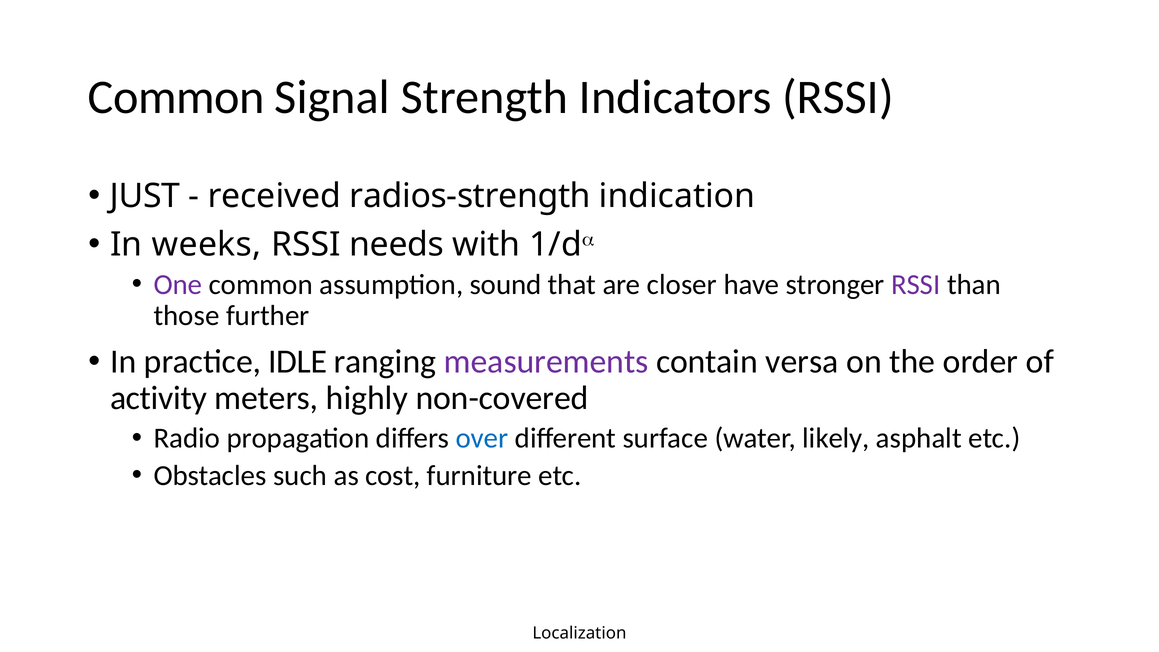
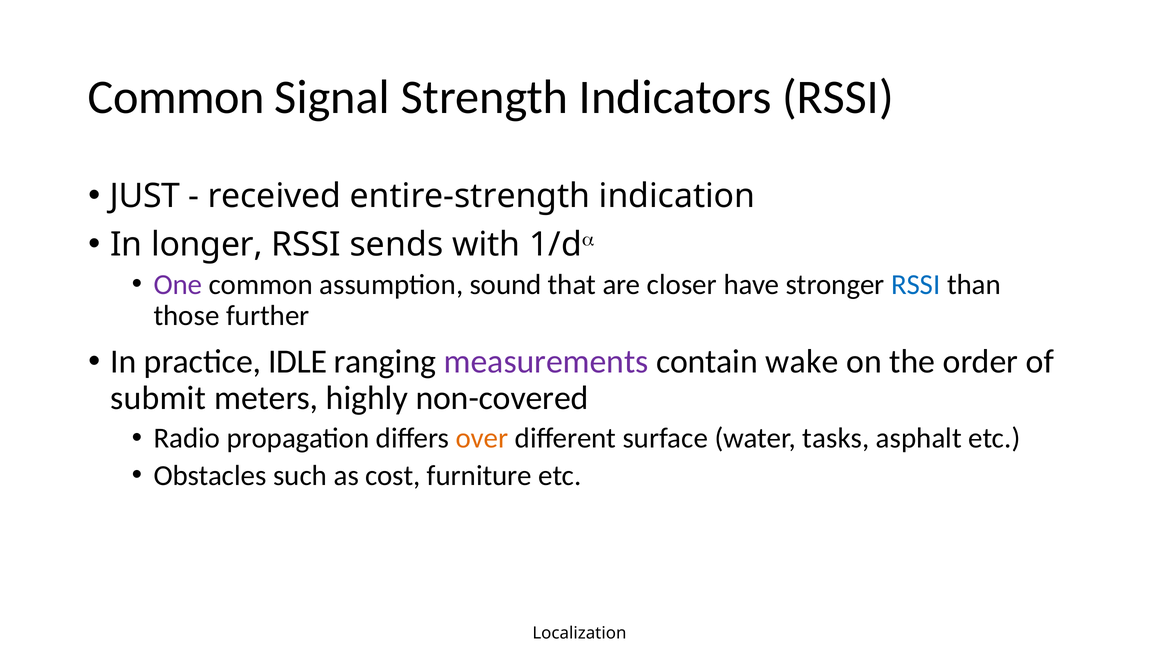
radios-strength: radios-strength -> entire-strength (470, 196)
weeks: weeks -> longer (207, 245)
needs: needs -> sends (396, 245)
RSSI colour: purple -> blue (916, 285)
versa: versa -> wake (802, 362)
activity: activity -> submit (158, 398)
over colour: blue -> orange (482, 438)
likely: likely -> tasks (836, 438)
